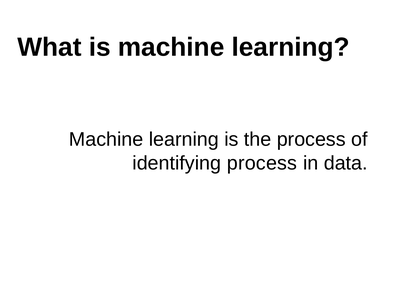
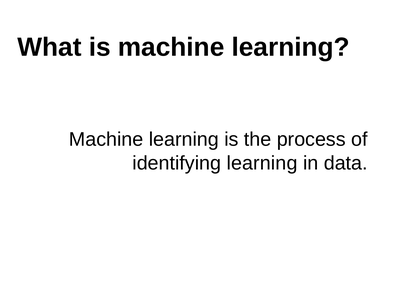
identifying process: process -> learning (262, 163)
